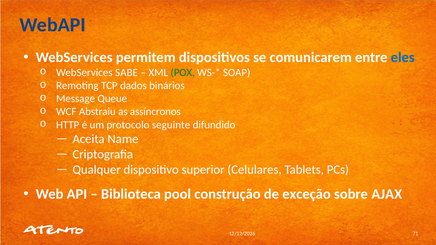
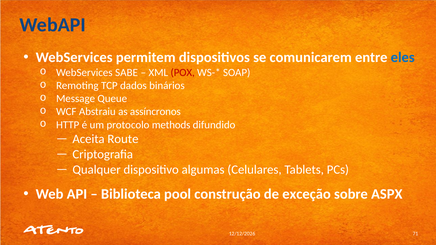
POX colour: green -> red (183, 73)
seguinte: seguinte -> methods (171, 125)
Name: Name -> Route (123, 139)
superior: superior -> algumas (203, 170)
AJAX: AJAX -> ASPX (387, 194)
